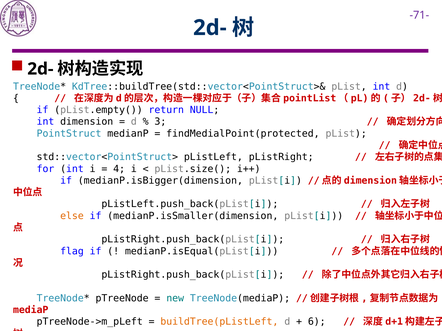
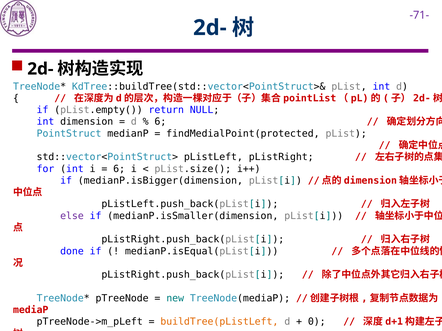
3: 3 -> 6 (160, 122)
4: 4 -> 6 (119, 169)
else colour: orange -> purple (72, 216)
flag: flag -> done (72, 252)
6: 6 -> 0 (317, 322)
